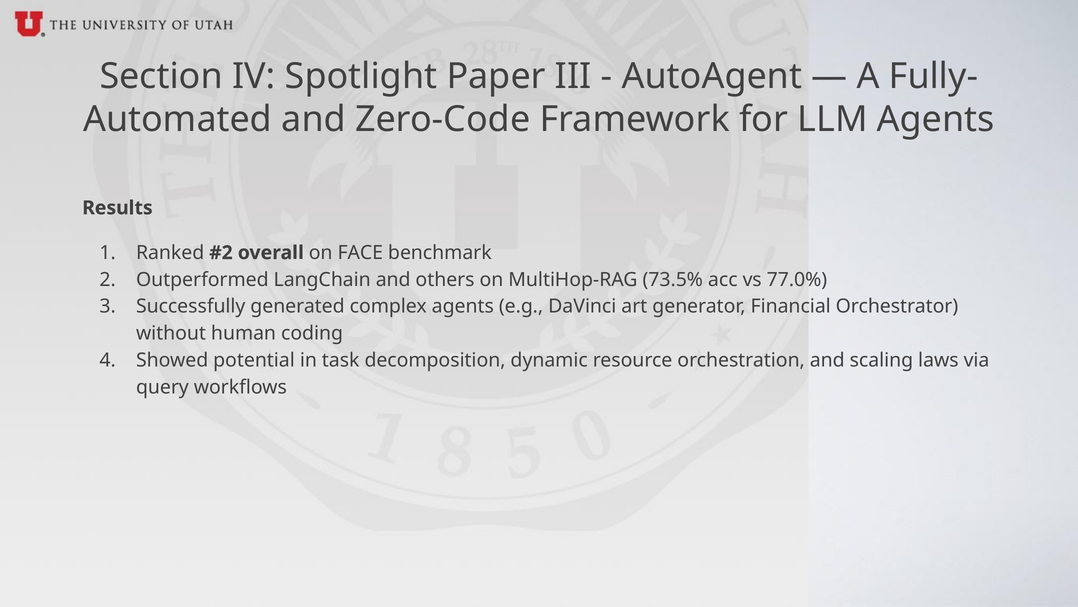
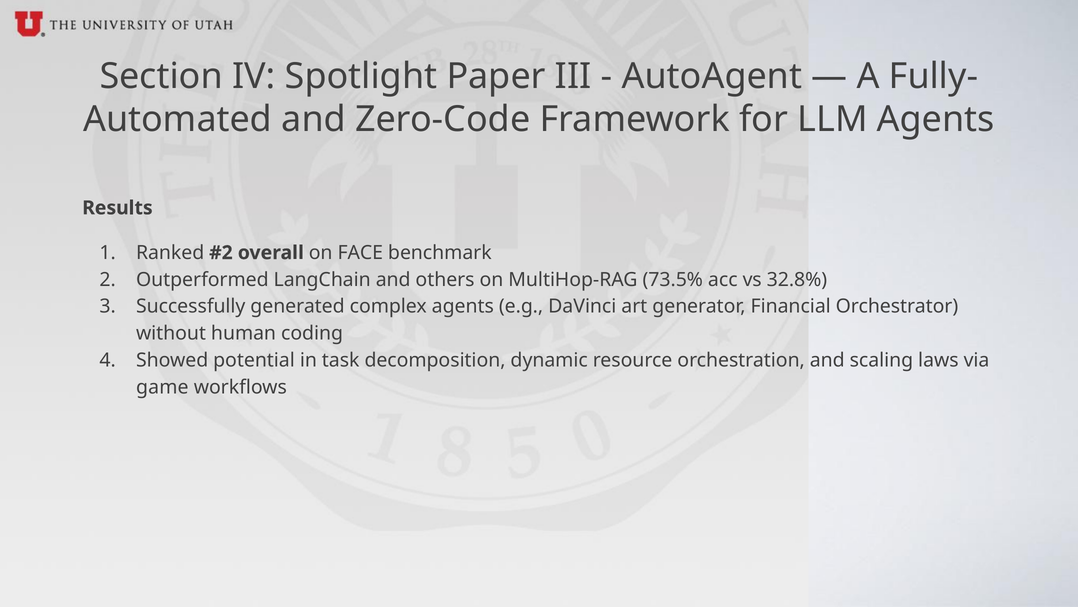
77.0%: 77.0% -> 32.8% (797, 279)
query: query -> game (162, 387)
